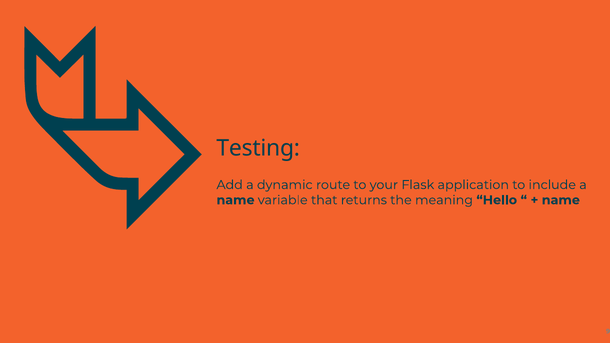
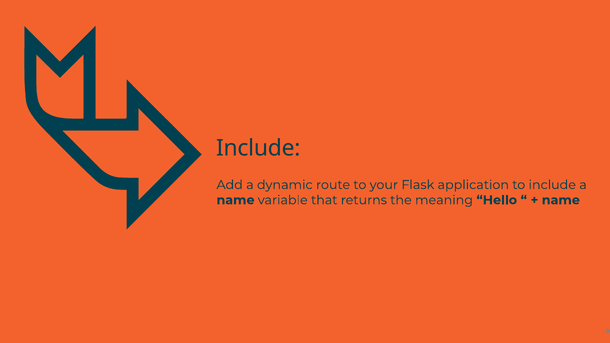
Testing: Testing -> Include (258, 148)
